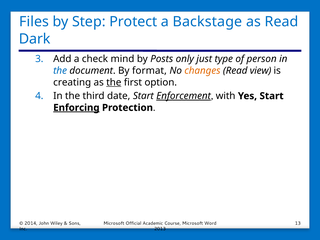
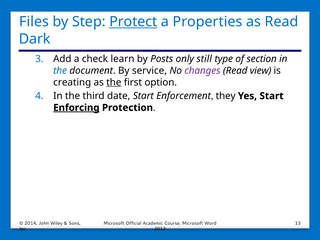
Protect underline: none -> present (133, 22)
Backstage: Backstage -> Properties (208, 22)
mind: mind -> learn (122, 59)
just: just -> still (204, 59)
person: person -> section (262, 59)
format: format -> service (149, 71)
changes colour: orange -> purple (202, 71)
Enforcement underline: present -> none (184, 96)
with: with -> they (226, 96)
